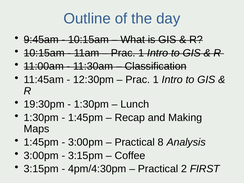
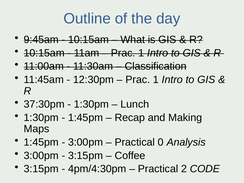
19:30pm: 19:30pm -> 37:30pm (44, 104)
8: 8 -> 0 (161, 142)
FIRST: FIRST -> CODE (205, 169)
